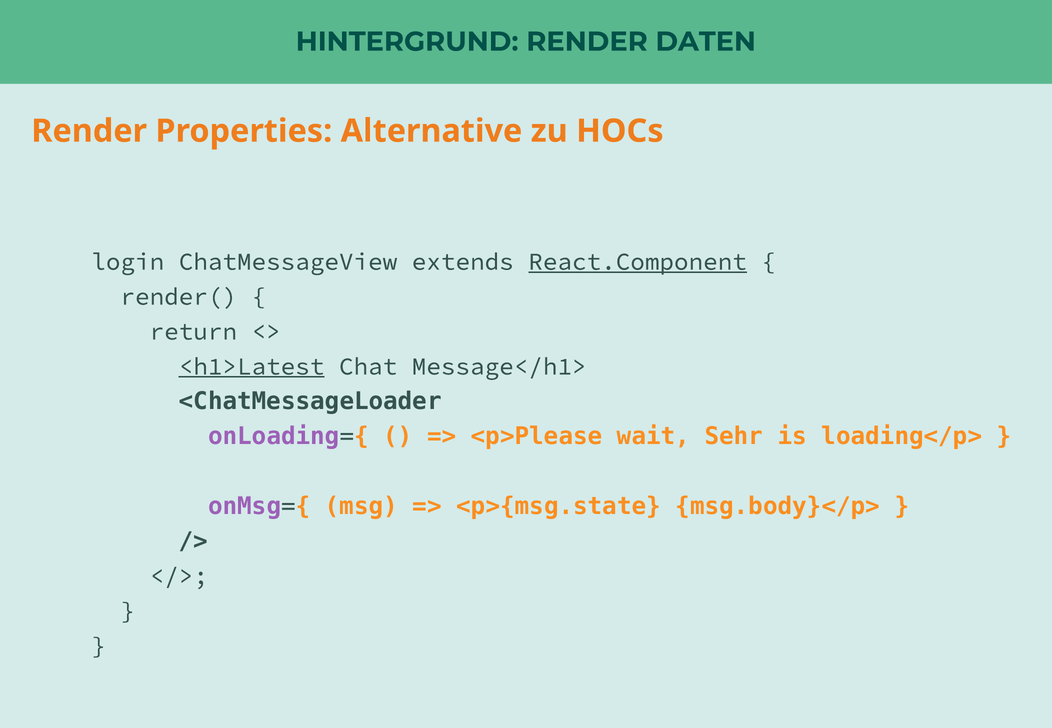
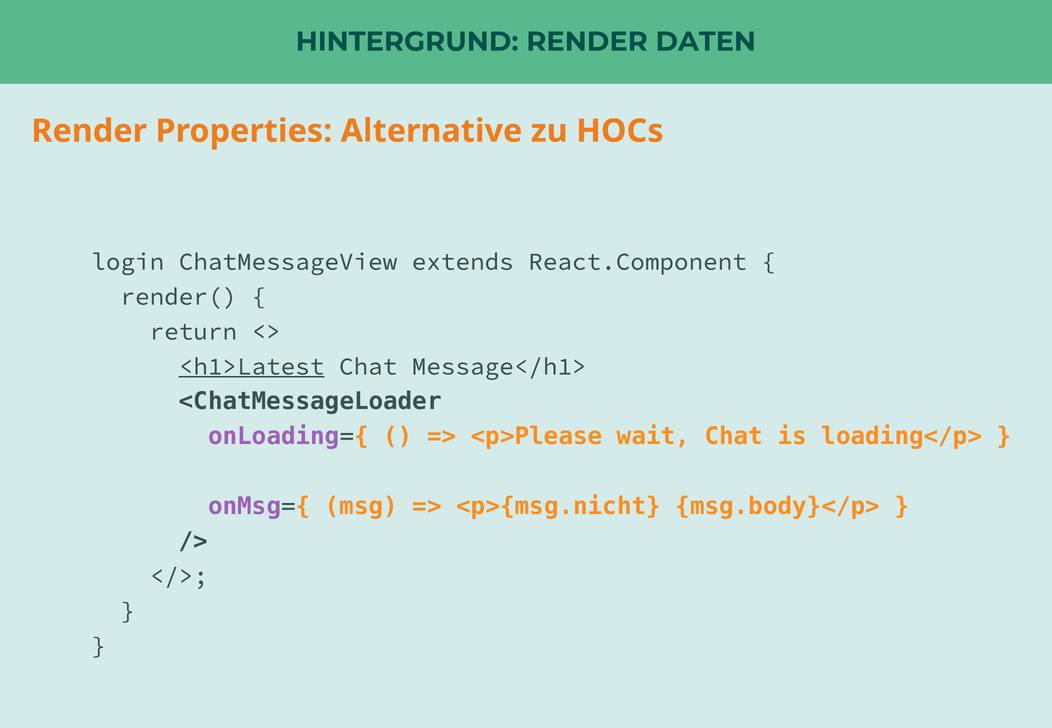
React.Component underline: present -> none (638, 262)
wait Sehr: Sehr -> Chat (734, 437)
<p>{msg.state: <p>{msg.state -> <p>{msg.nicht (559, 506)
